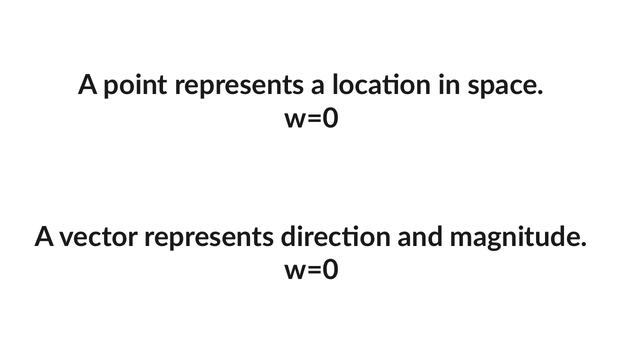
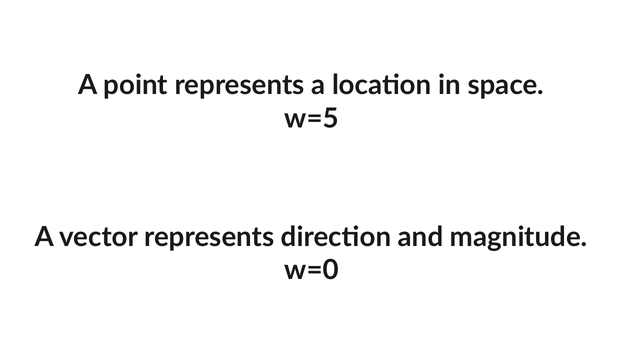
w=0: w=0 -> w=5 (311, 119)
